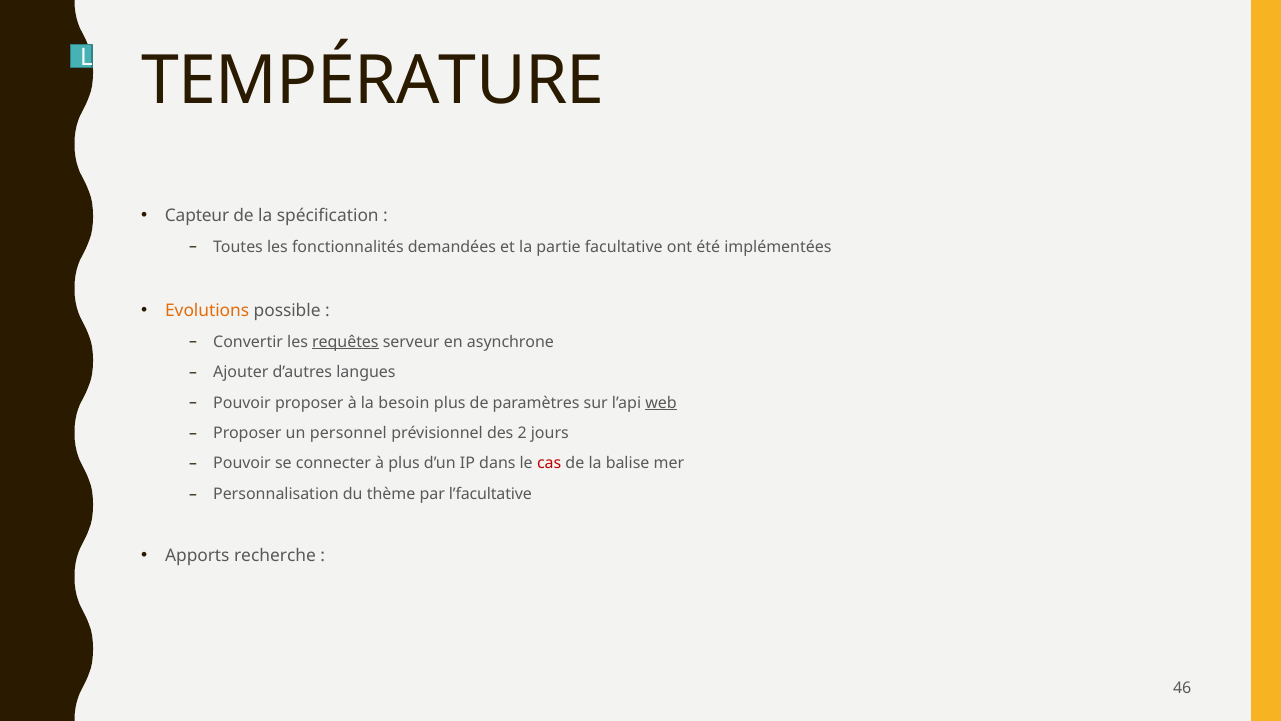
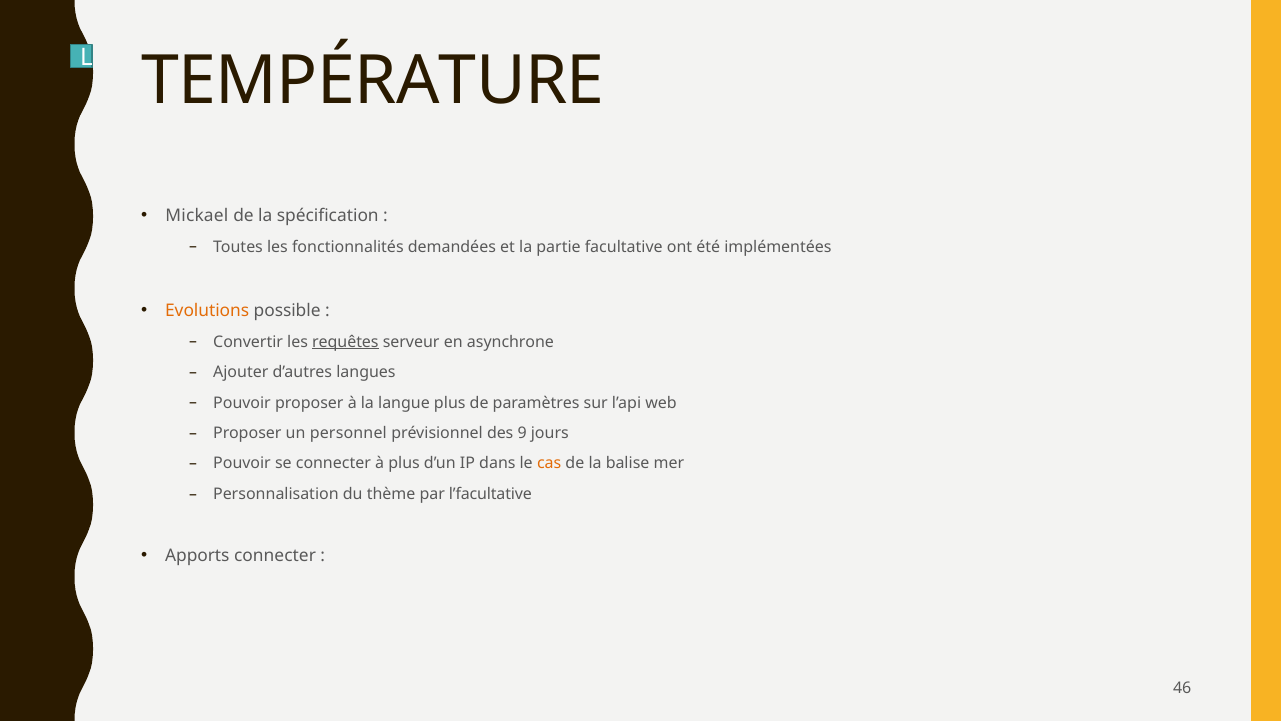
Capteur: Capteur -> Mickael (197, 215)
besoin: besoin -> langue (404, 403)
web underline: present -> none (661, 403)
2: 2 -> 9 (522, 433)
cas colour: red -> orange (549, 463)
Apports recherche: recherche -> connecter (275, 556)
